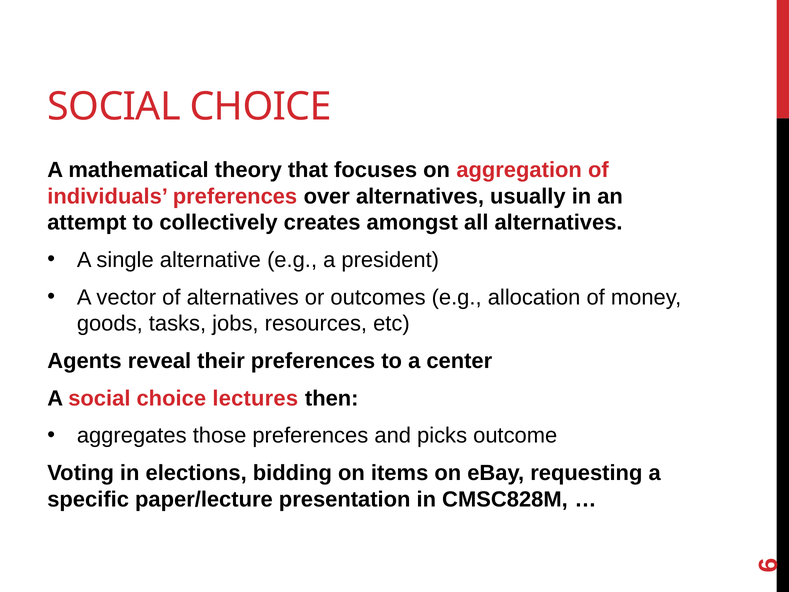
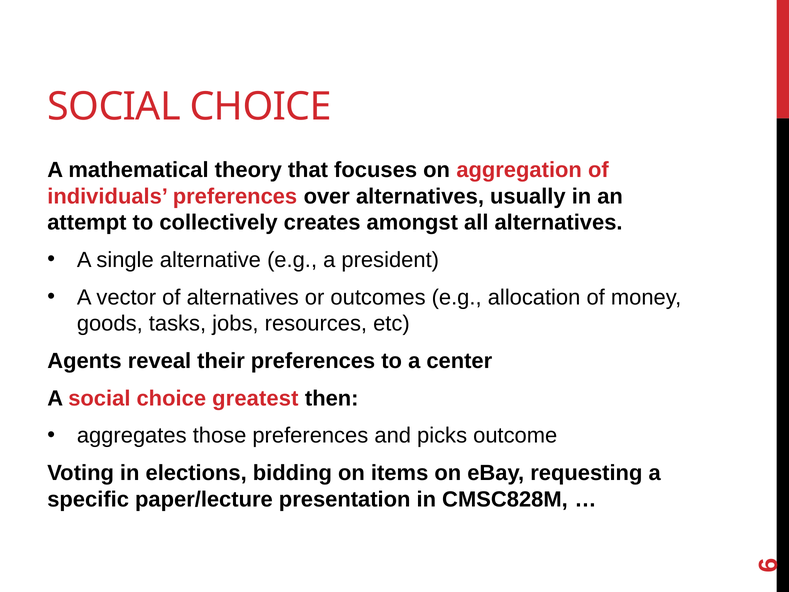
lectures: lectures -> greatest (255, 398)
